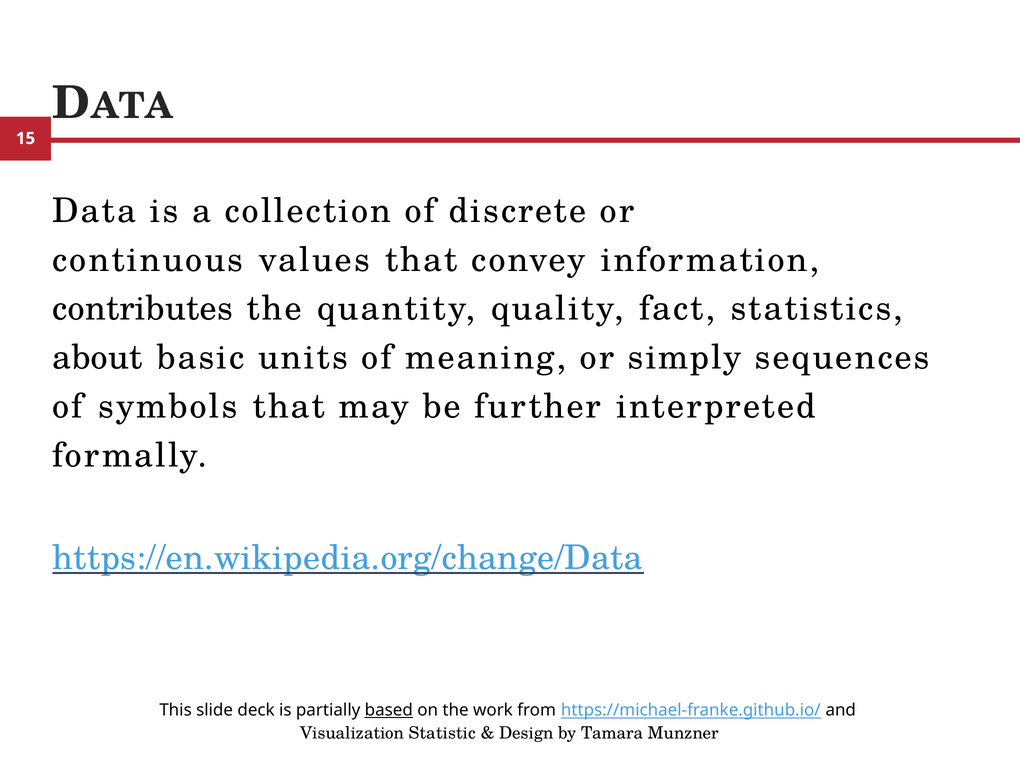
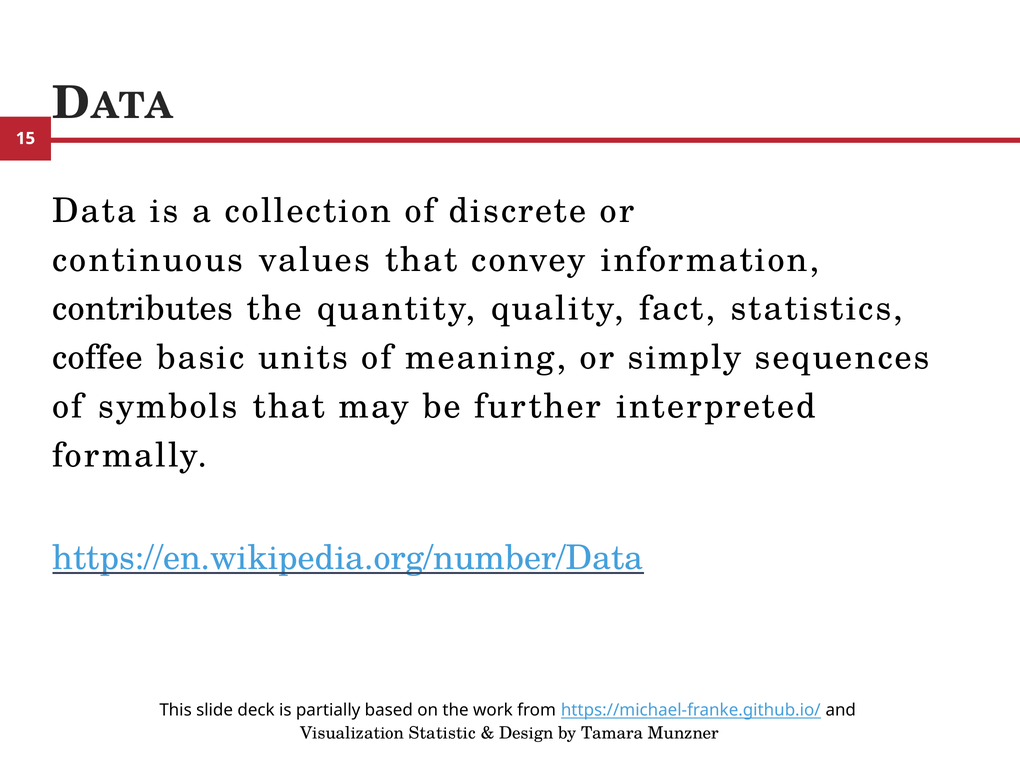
about: about -> coffee (98, 358)
https://en.wikipedia.org/change/Data: https://en.wikipedia.org/change/Data -> https://en.wikipedia.org/number/Data (348, 558)
based underline: present -> none (389, 710)
